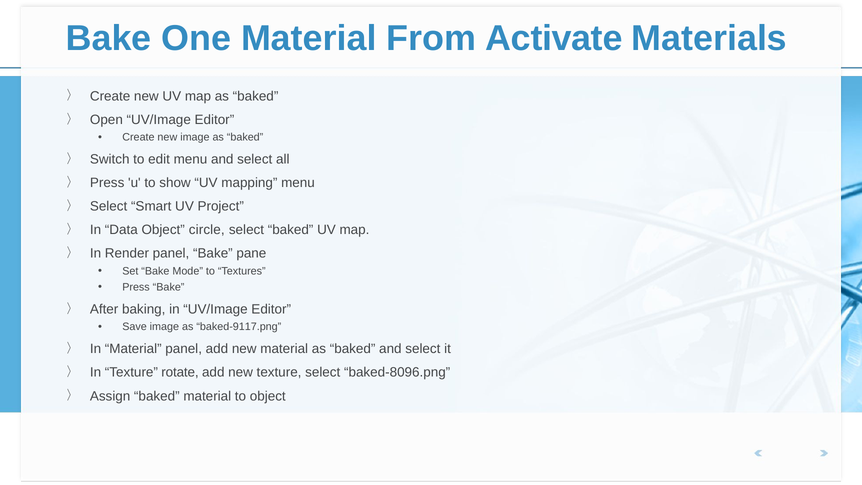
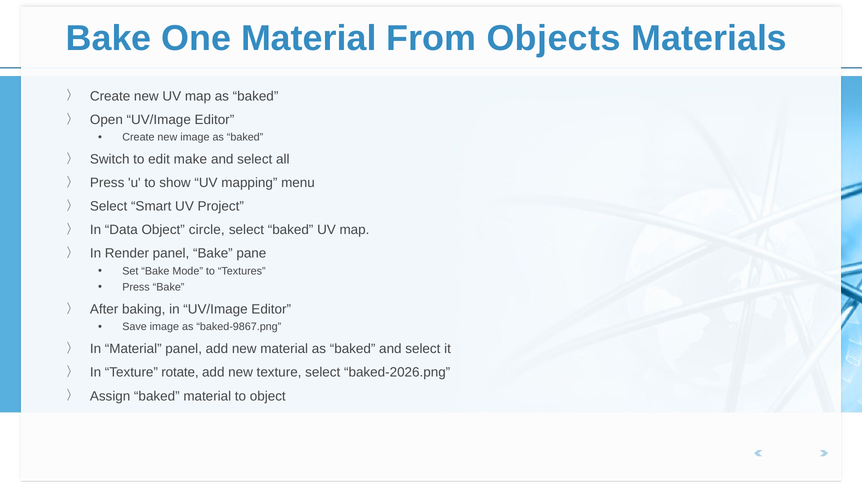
Activate: Activate -> Objects (554, 39)
edit menu: menu -> make (190, 159)
baked-9117.png: baked-9117.png -> baked-9867.png (239, 327)
baked-8096.png: baked-8096.png -> baked-2026.png (397, 372)
